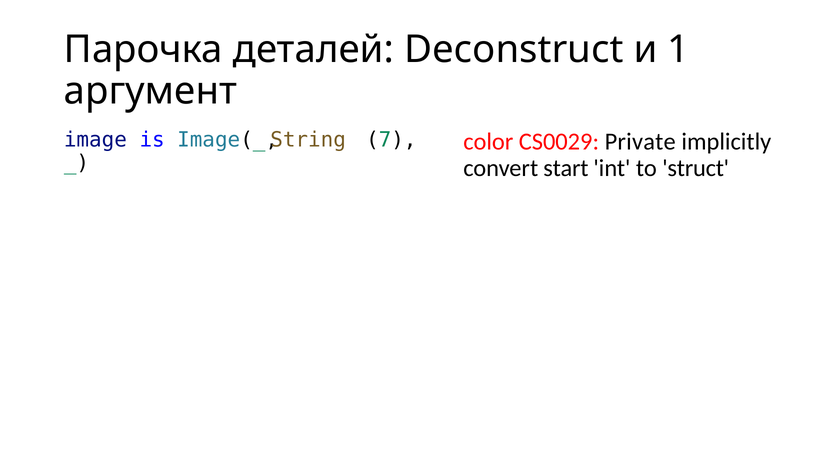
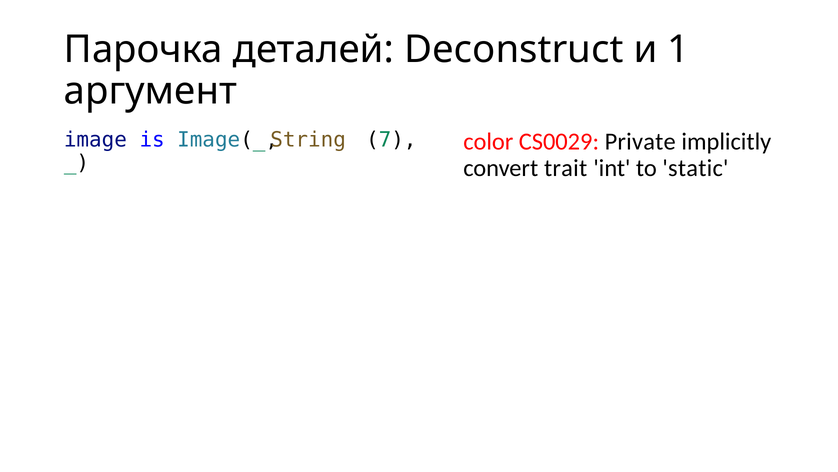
start: start -> trait (566, 168)
struct: struct -> static (695, 168)
